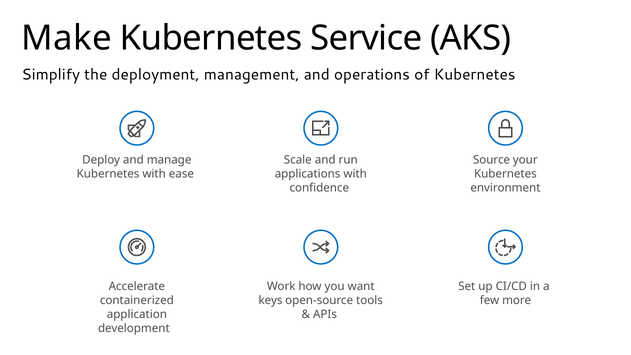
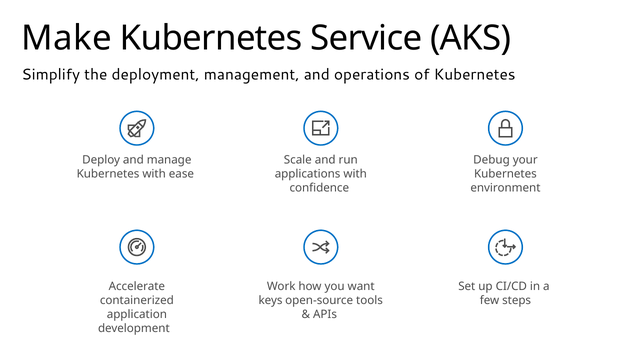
Source: Source -> Debug (491, 160)
more: more -> steps (517, 301)
